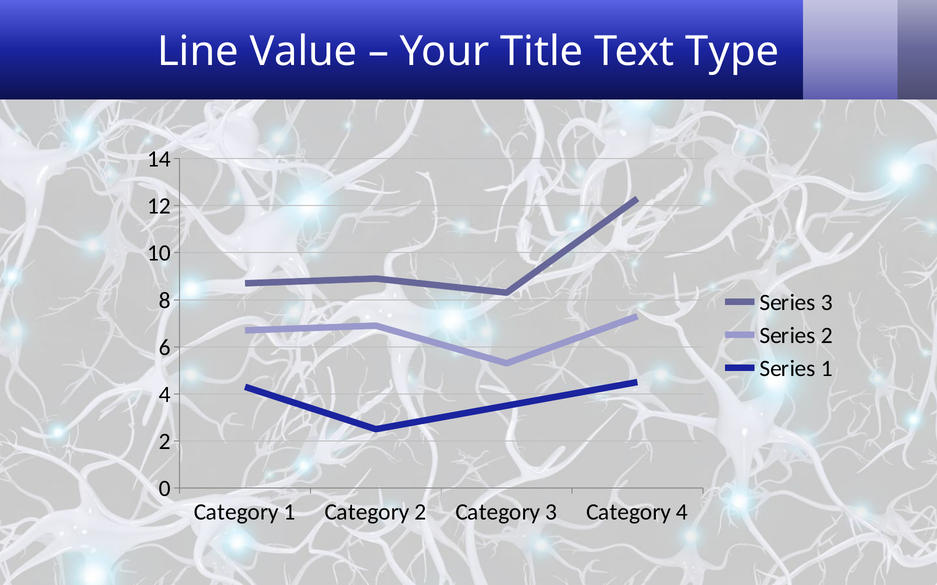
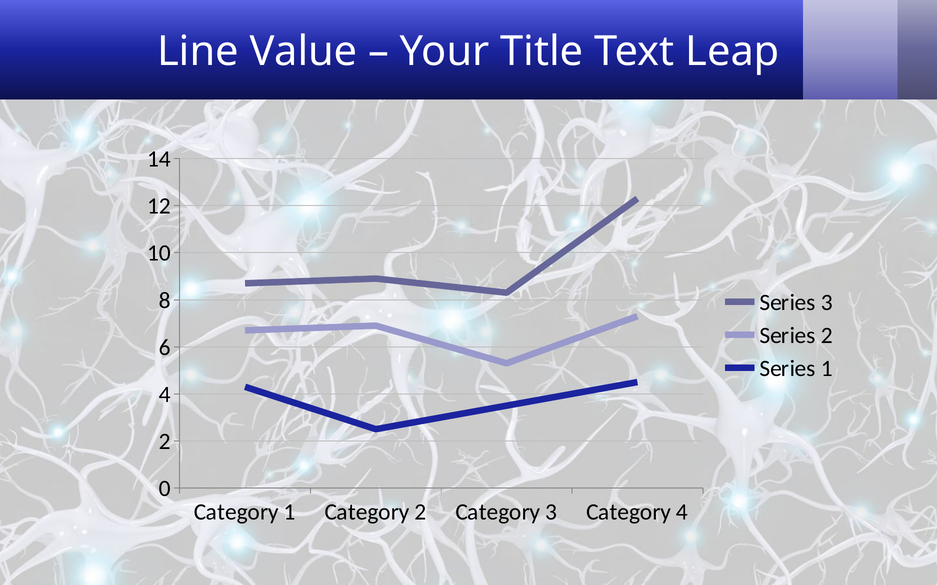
Type: Type -> Leap (732, 52)
